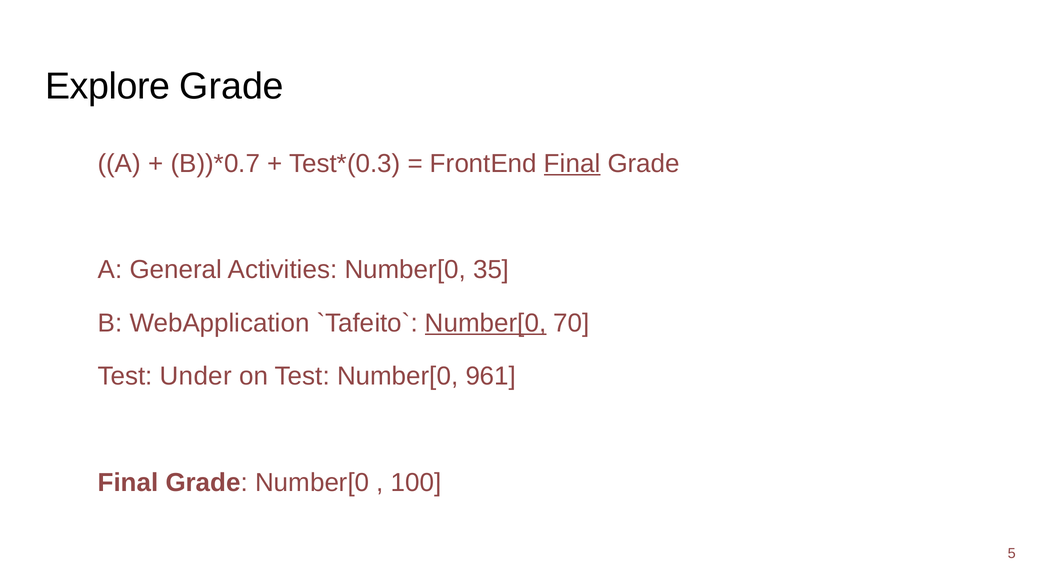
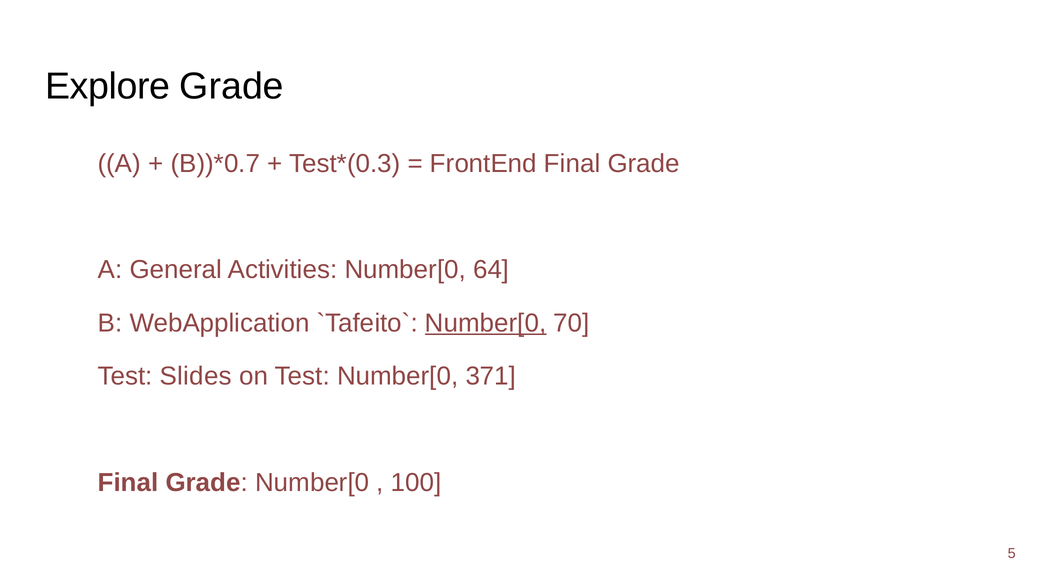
Final underline: present -> none (572, 164)
35: 35 -> 64 (491, 270)
Under: Under -> Slides (196, 376)
961: 961 -> 371 (491, 376)
